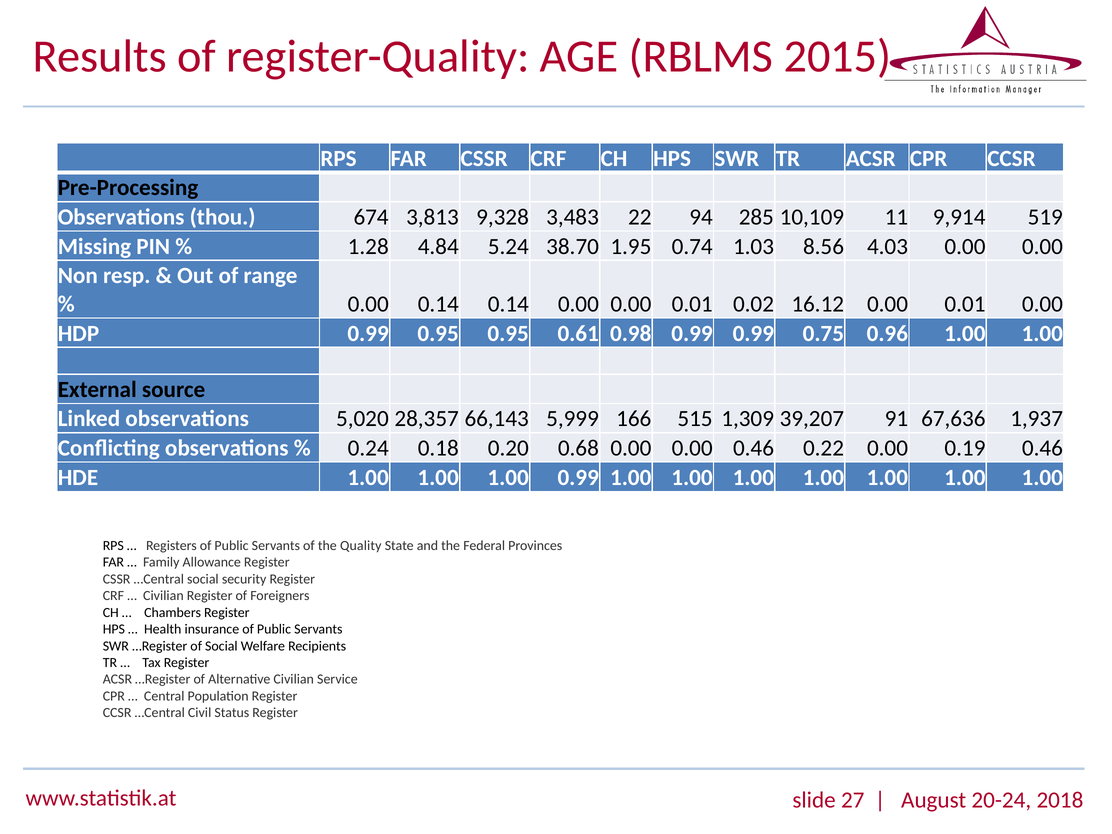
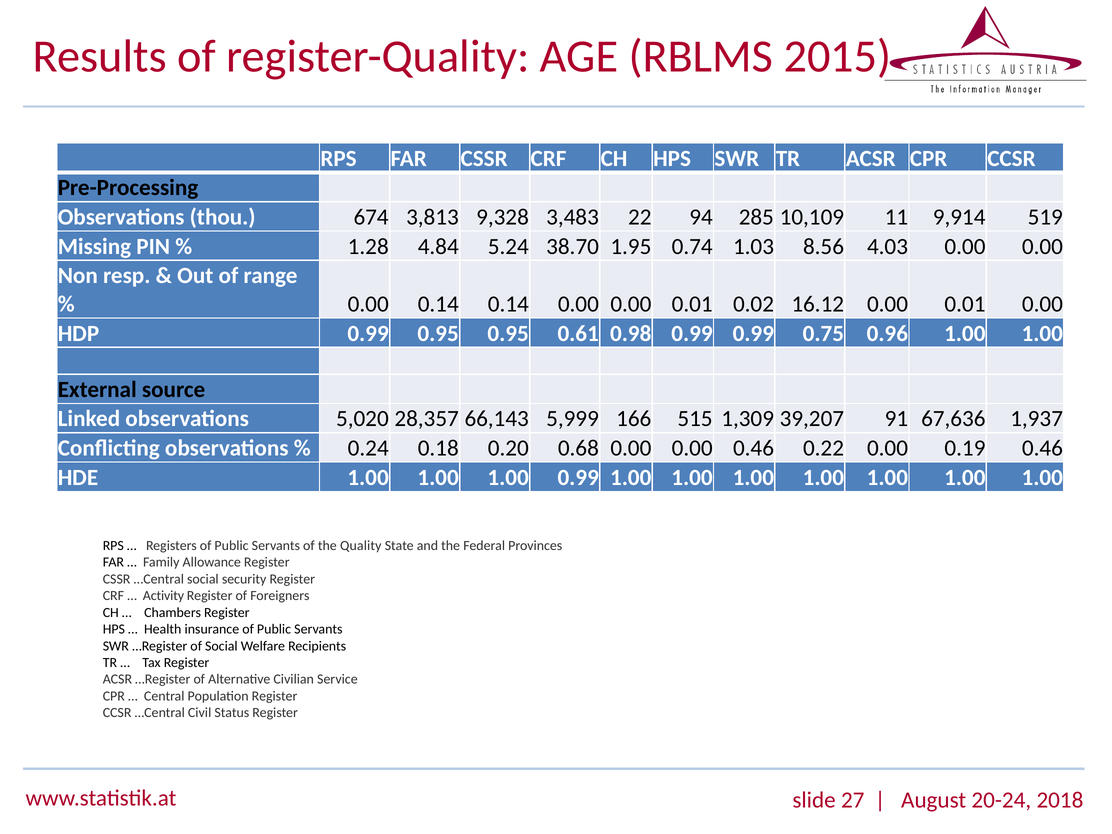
Civilian: Civilian -> Activity (163, 596)
